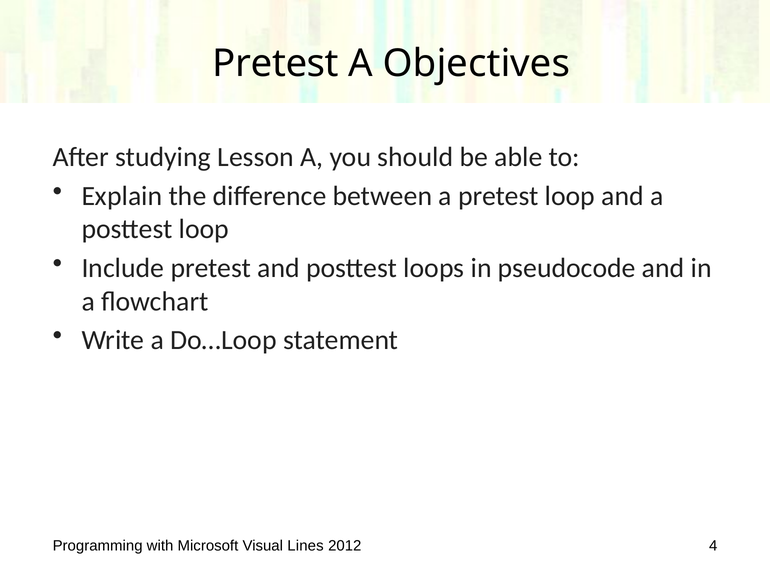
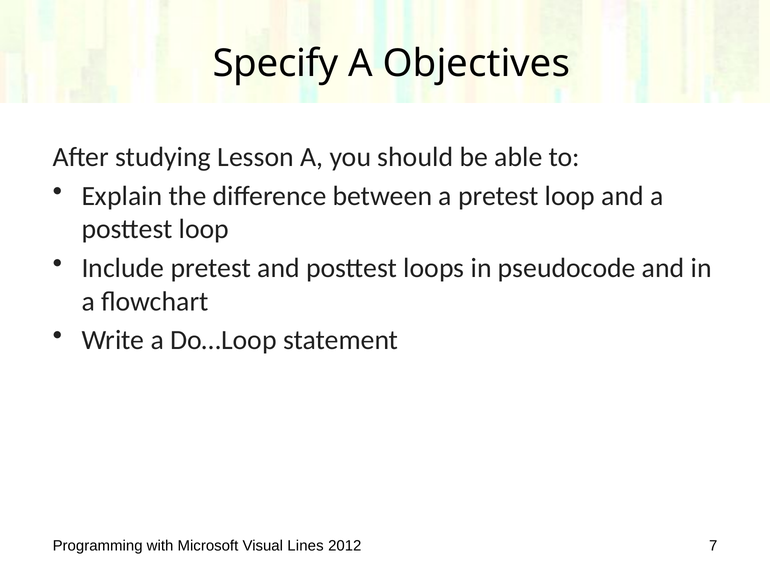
Pretest: Pretest -> Specify (276, 64)
4: 4 -> 7 (713, 546)
